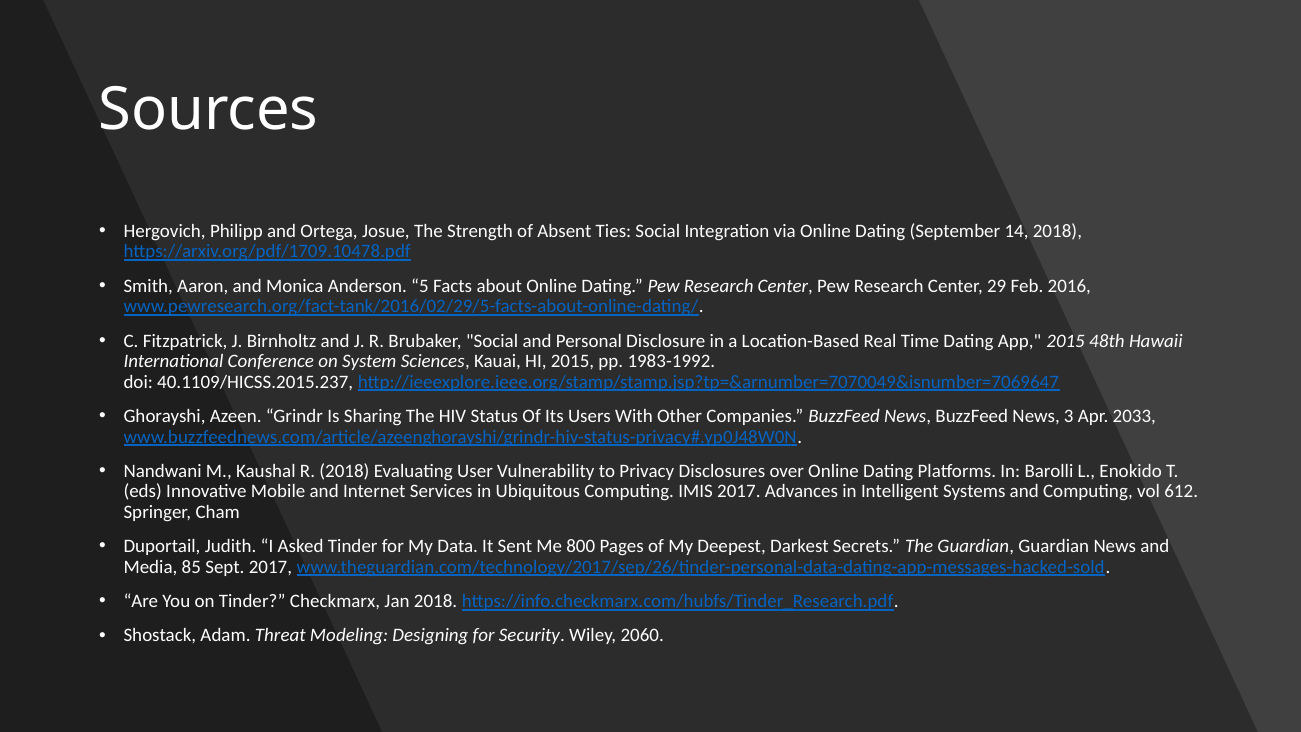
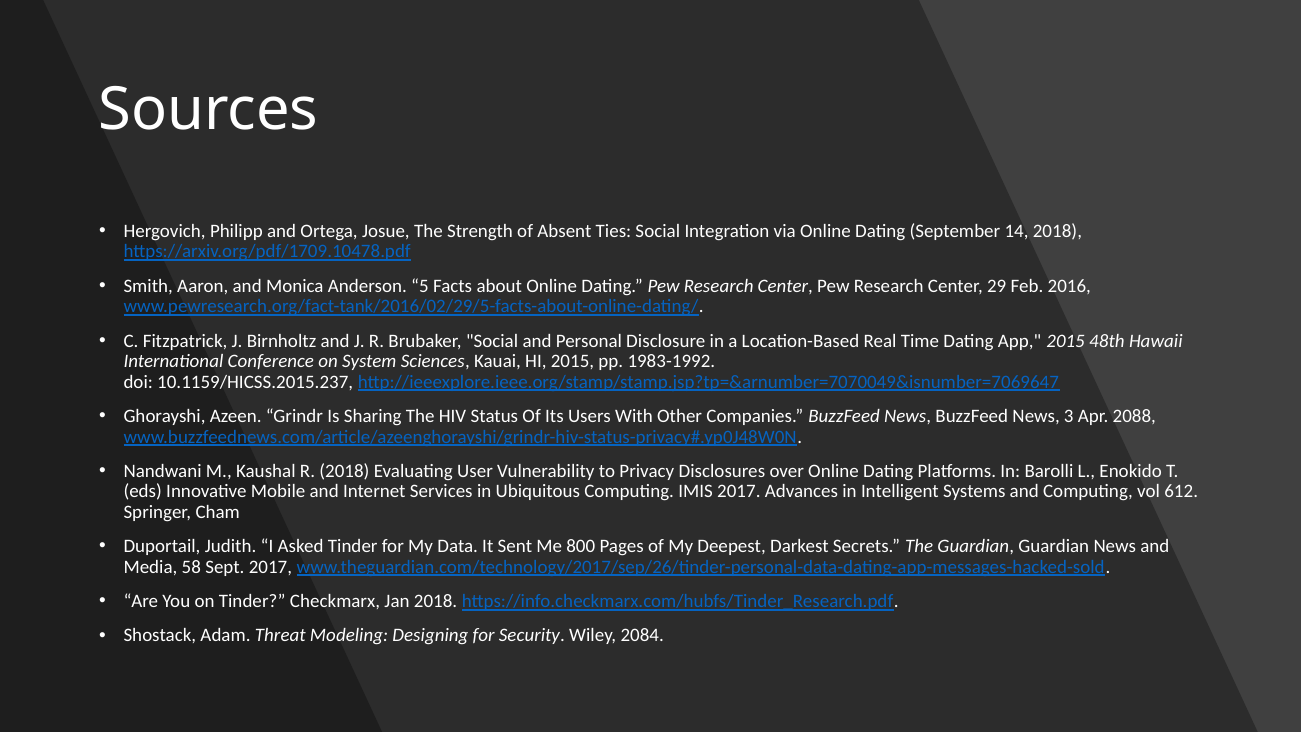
40.1109/HICSS.2015.237: 40.1109/HICSS.2015.237 -> 10.1159/HICSS.2015.237 (255, 382)
2033: 2033 -> 2088 (1134, 416)
85: 85 -> 58 (191, 567)
2060: 2060 -> 2084 (642, 635)
